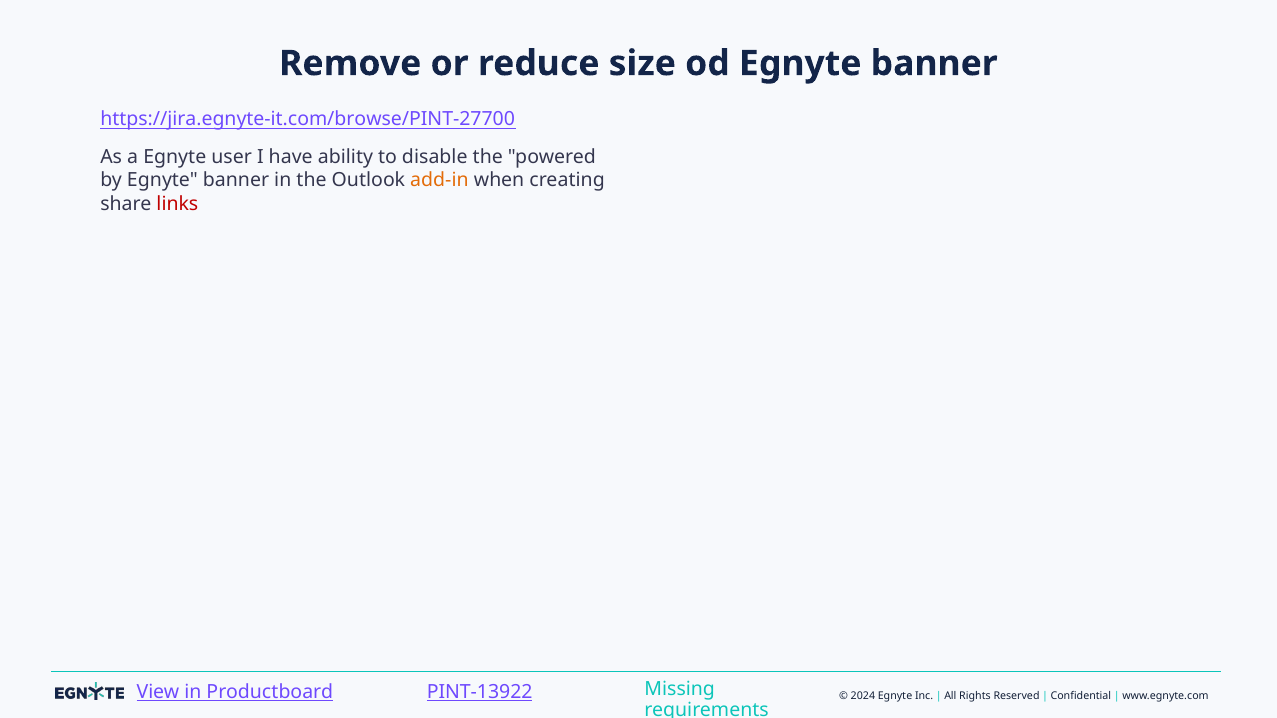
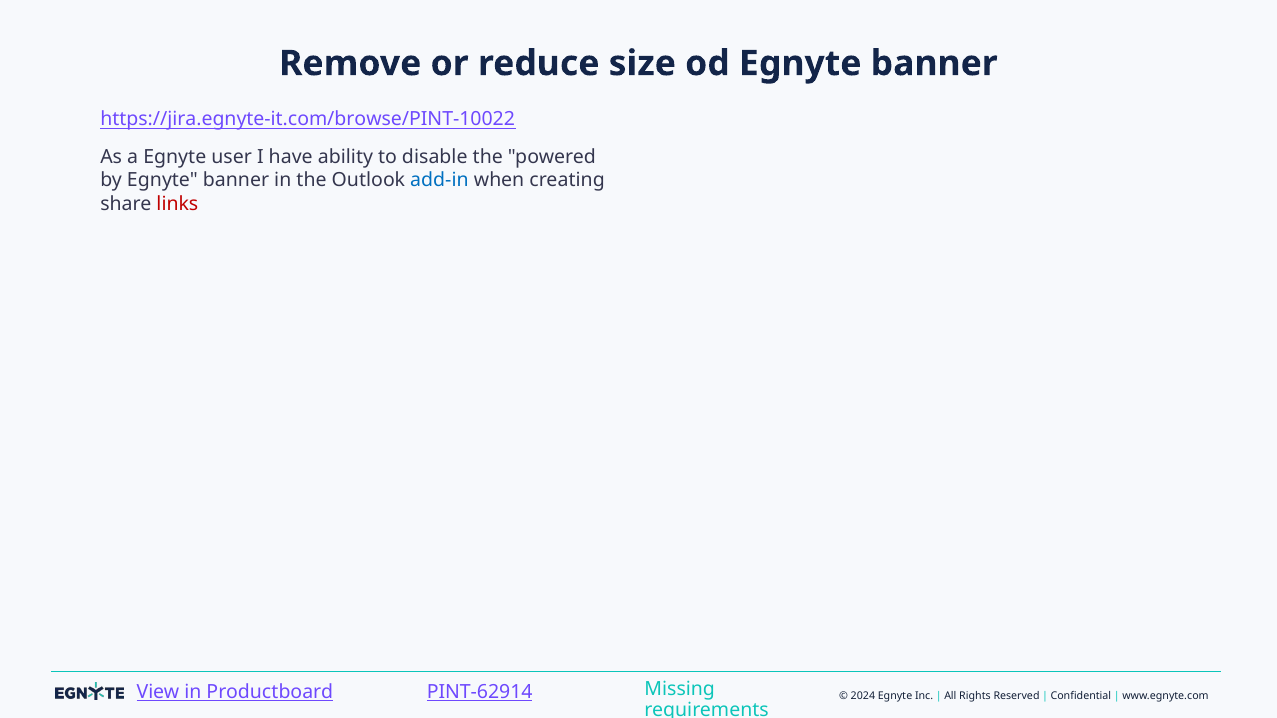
https://jira.egnyte-it.com/browse/PINT-27700: https://jira.egnyte-it.com/browse/PINT-27700 -> https://jira.egnyte-it.com/browse/PINT-10022 (308, 120)
add-in colour: orange -> blue (439, 180)
PINT-13922: PINT-13922 -> PINT-62914 (480, 692)
